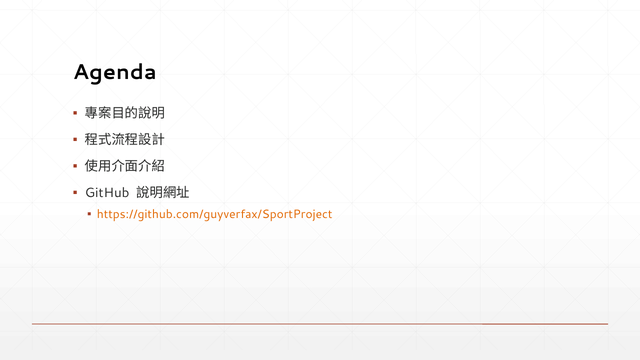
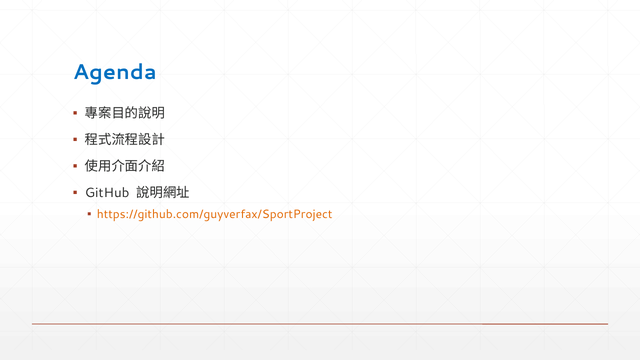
Agenda colour: black -> blue (115, 72)
